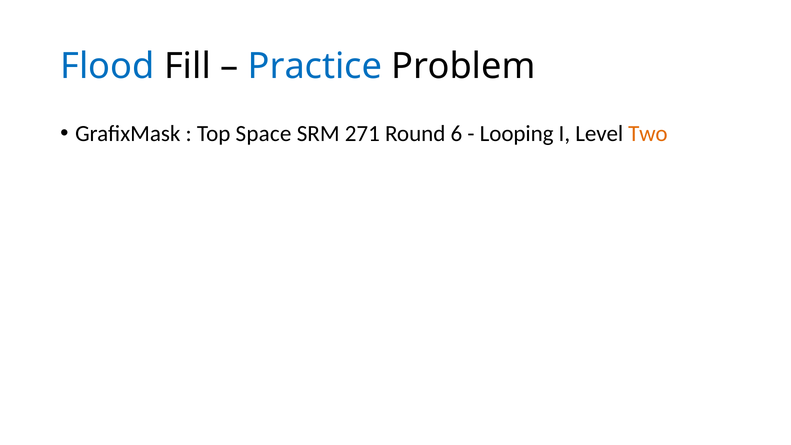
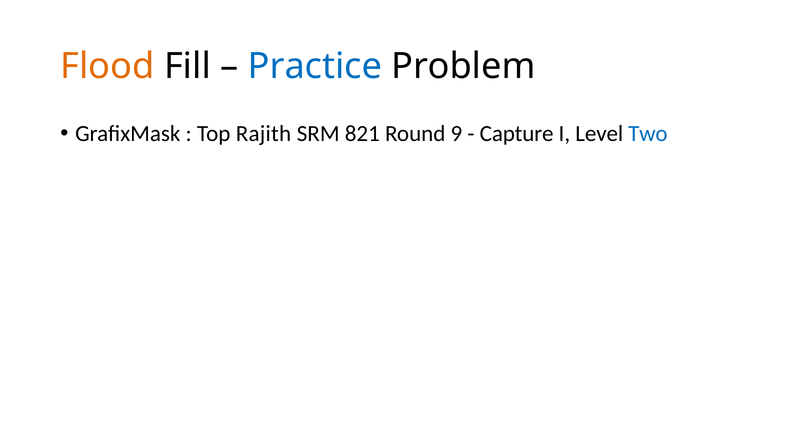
Flood colour: blue -> orange (107, 66)
Space: Space -> Rajith (263, 134)
271: 271 -> 821 (362, 134)
6: 6 -> 9 (456, 134)
Looping: Looping -> Capture (517, 134)
Two colour: orange -> blue (648, 134)
